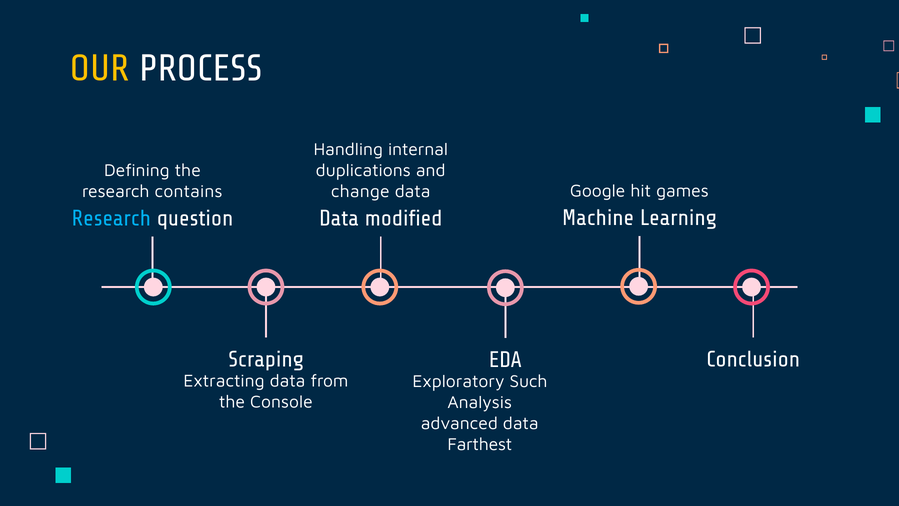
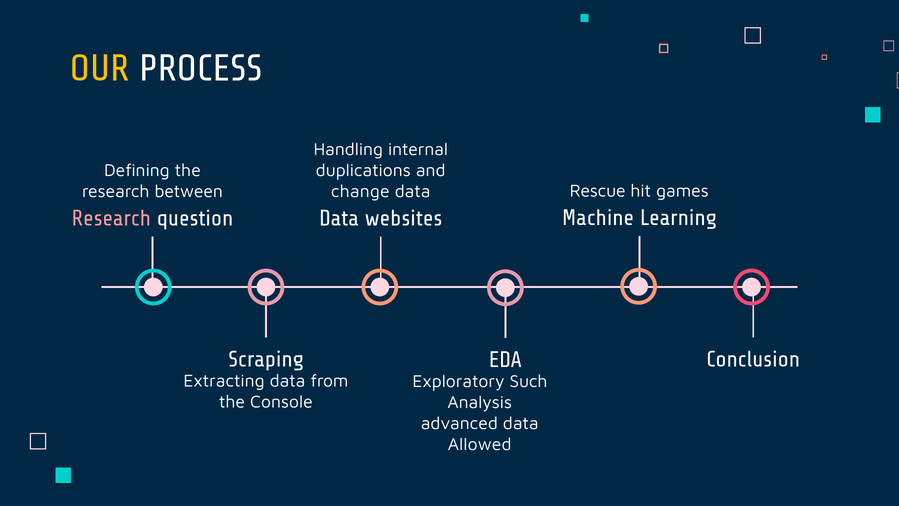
Google: Google -> Rescue (598, 191)
contains: contains -> between (189, 192)
Research colour: light blue -> pink (111, 218)
modified: modified -> websites (404, 218)
Farthest: Farthest -> Allowed (480, 444)
